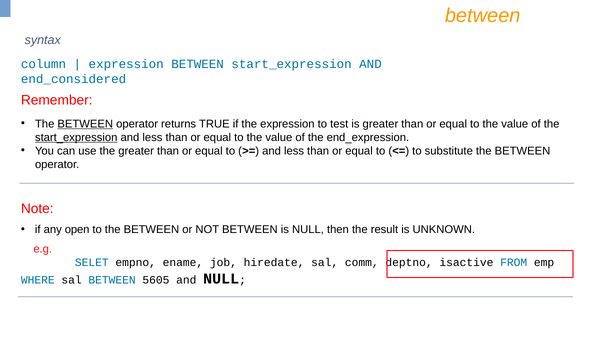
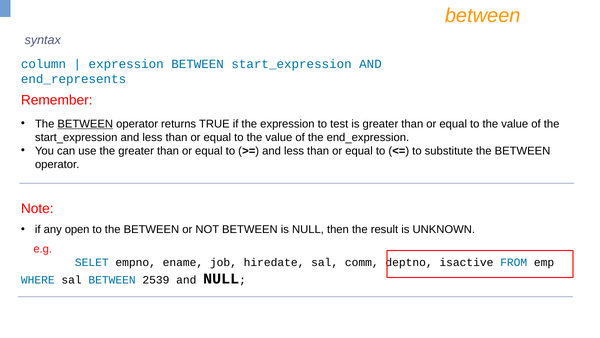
end_considered: end_considered -> end_represents (74, 79)
start_expression underline: present -> none (76, 137)
5605: 5605 -> 2539 (156, 280)
